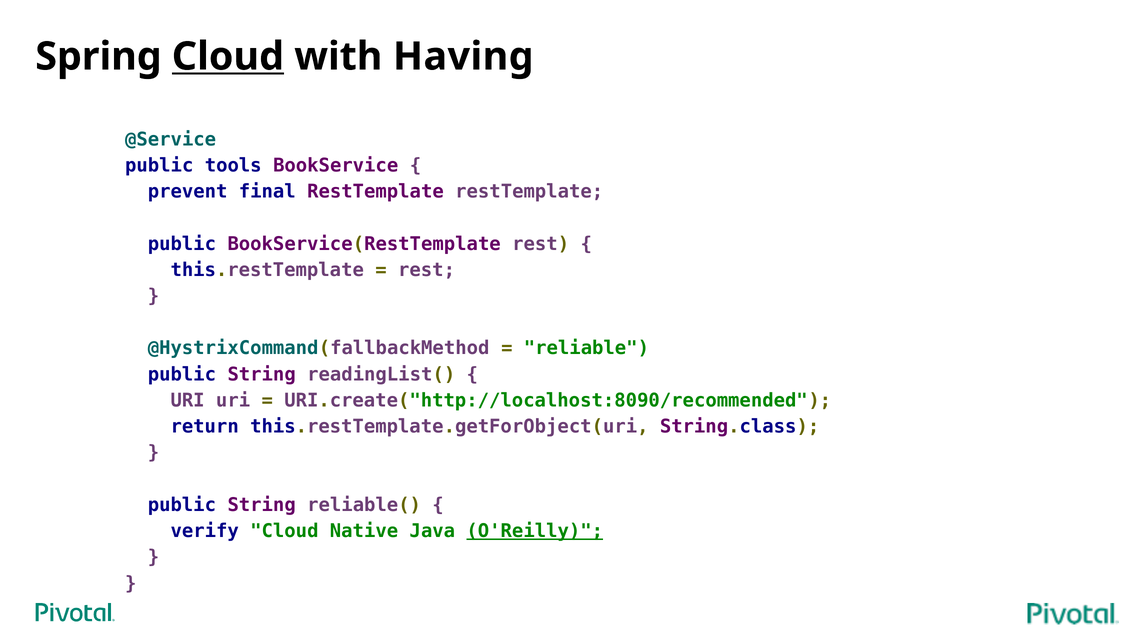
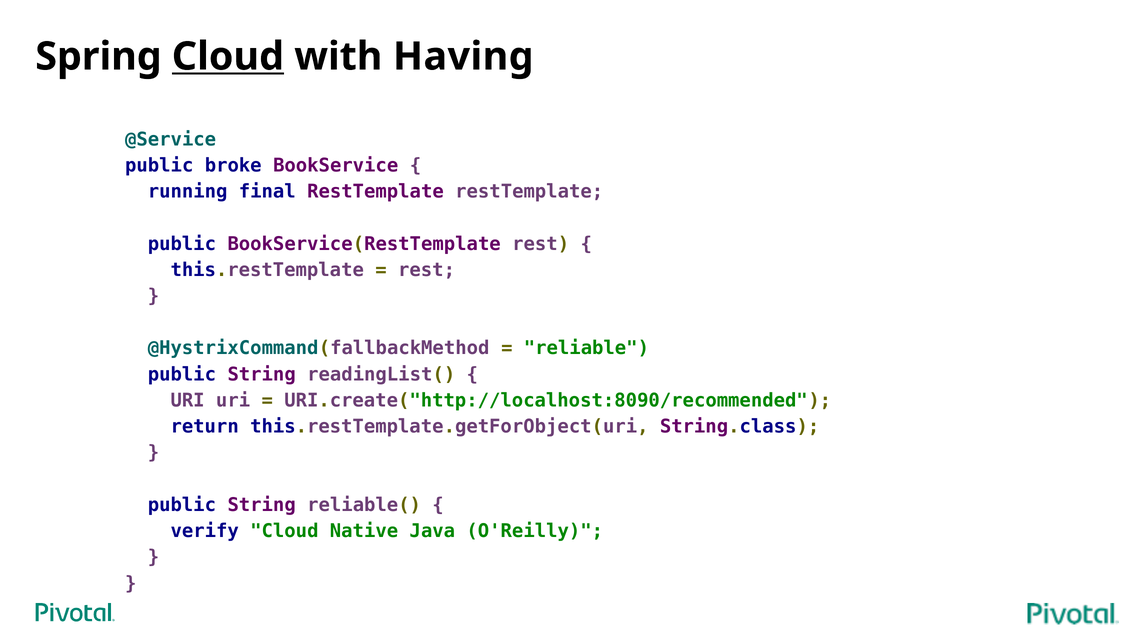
tools: tools -> broke (233, 165)
prevent: prevent -> running (188, 192)
O'Reilly underline: present -> none (535, 531)
